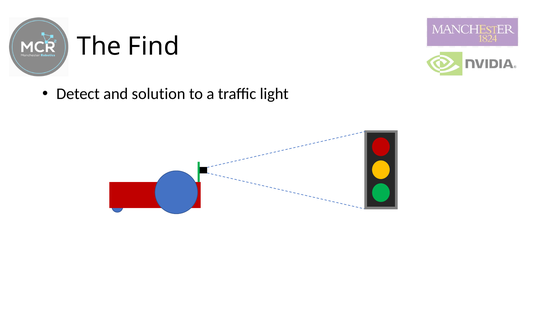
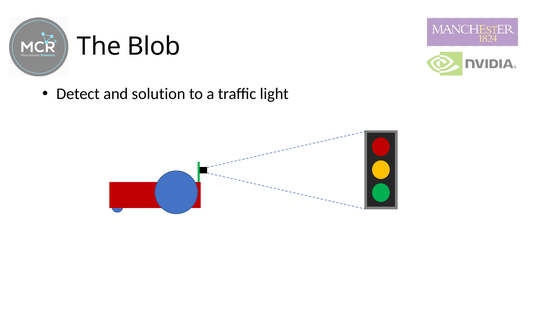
Find: Find -> Blob (154, 47)
